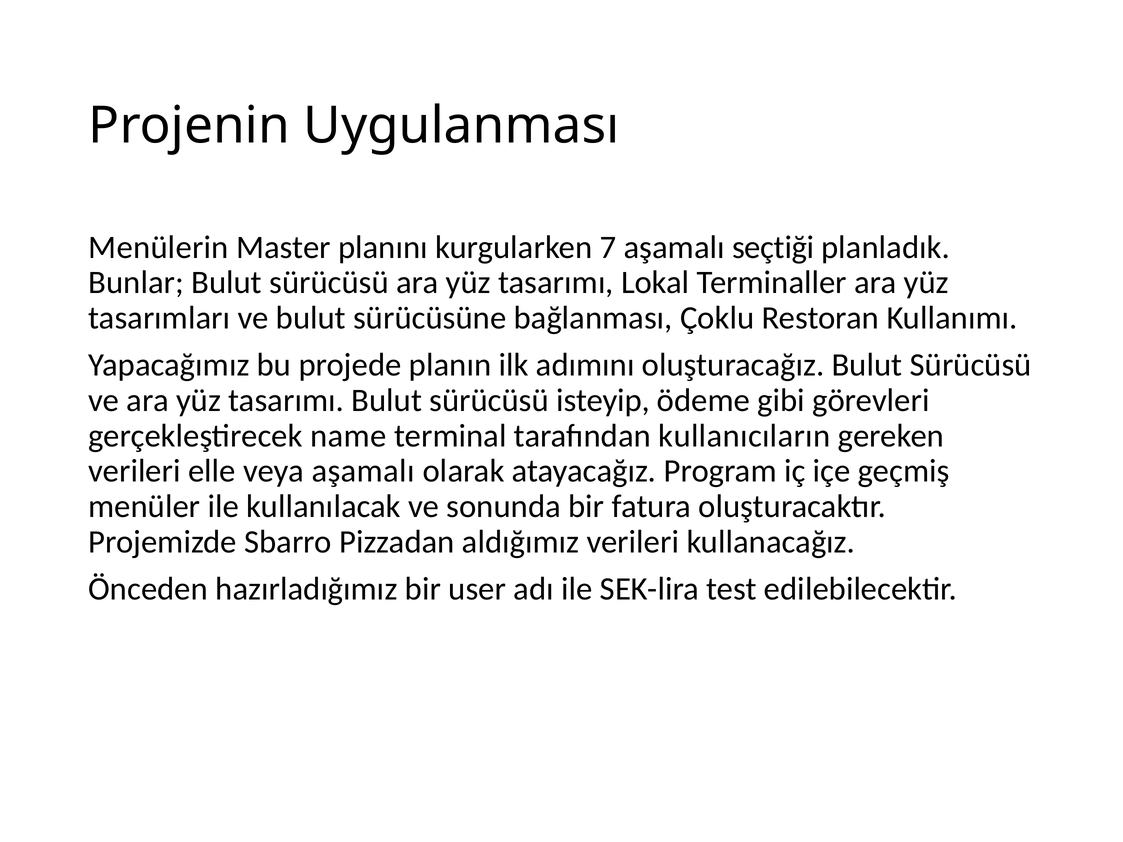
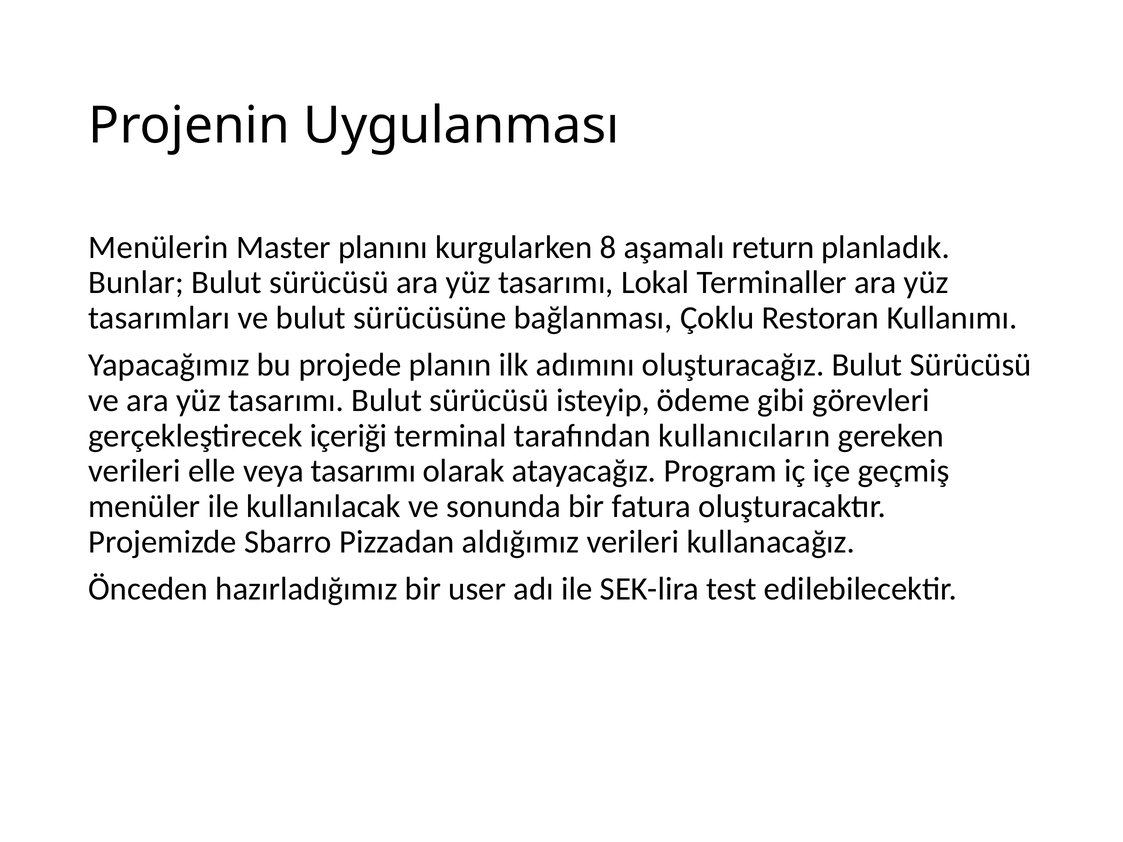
7: 7 -> 8 (608, 247)
seçtiği: seçtiği -> return (773, 247)
name: name -> içeriği (349, 436)
veya aşamalı: aşamalı -> tasarımı (363, 471)
